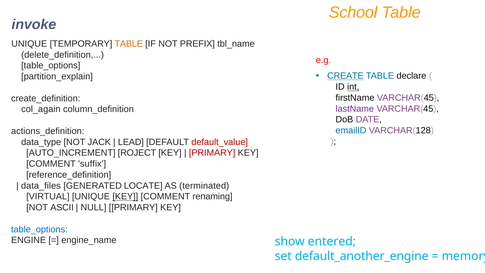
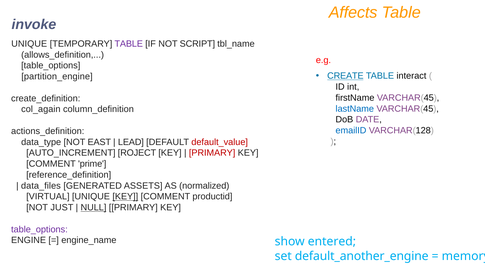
School: School -> Affects (353, 13)
TABLE colour: orange -> purple (129, 44)
PREFIX: PREFIX -> SCRIPT (197, 44)
delete_definition: delete_definition -> allows_definition (63, 55)
declare: declare -> interact (411, 76)
partition_explain: partition_explain -> partition_engine (57, 76)
int underline: present -> none (353, 87)
lastName colour: purple -> blue (355, 109)
JACK: JACK -> EAST (99, 142)
suffix: suffix -> prime (92, 164)
LOCATE: LOCATE -> ASSETS (143, 186)
terminated: terminated -> normalized (204, 186)
renaming: renaming -> productid (212, 196)
ASCII: ASCII -> JUST (62, 207)
NULL underline: none -> present (94, 207)
table_options colour: blue -> purple (39, 229)
